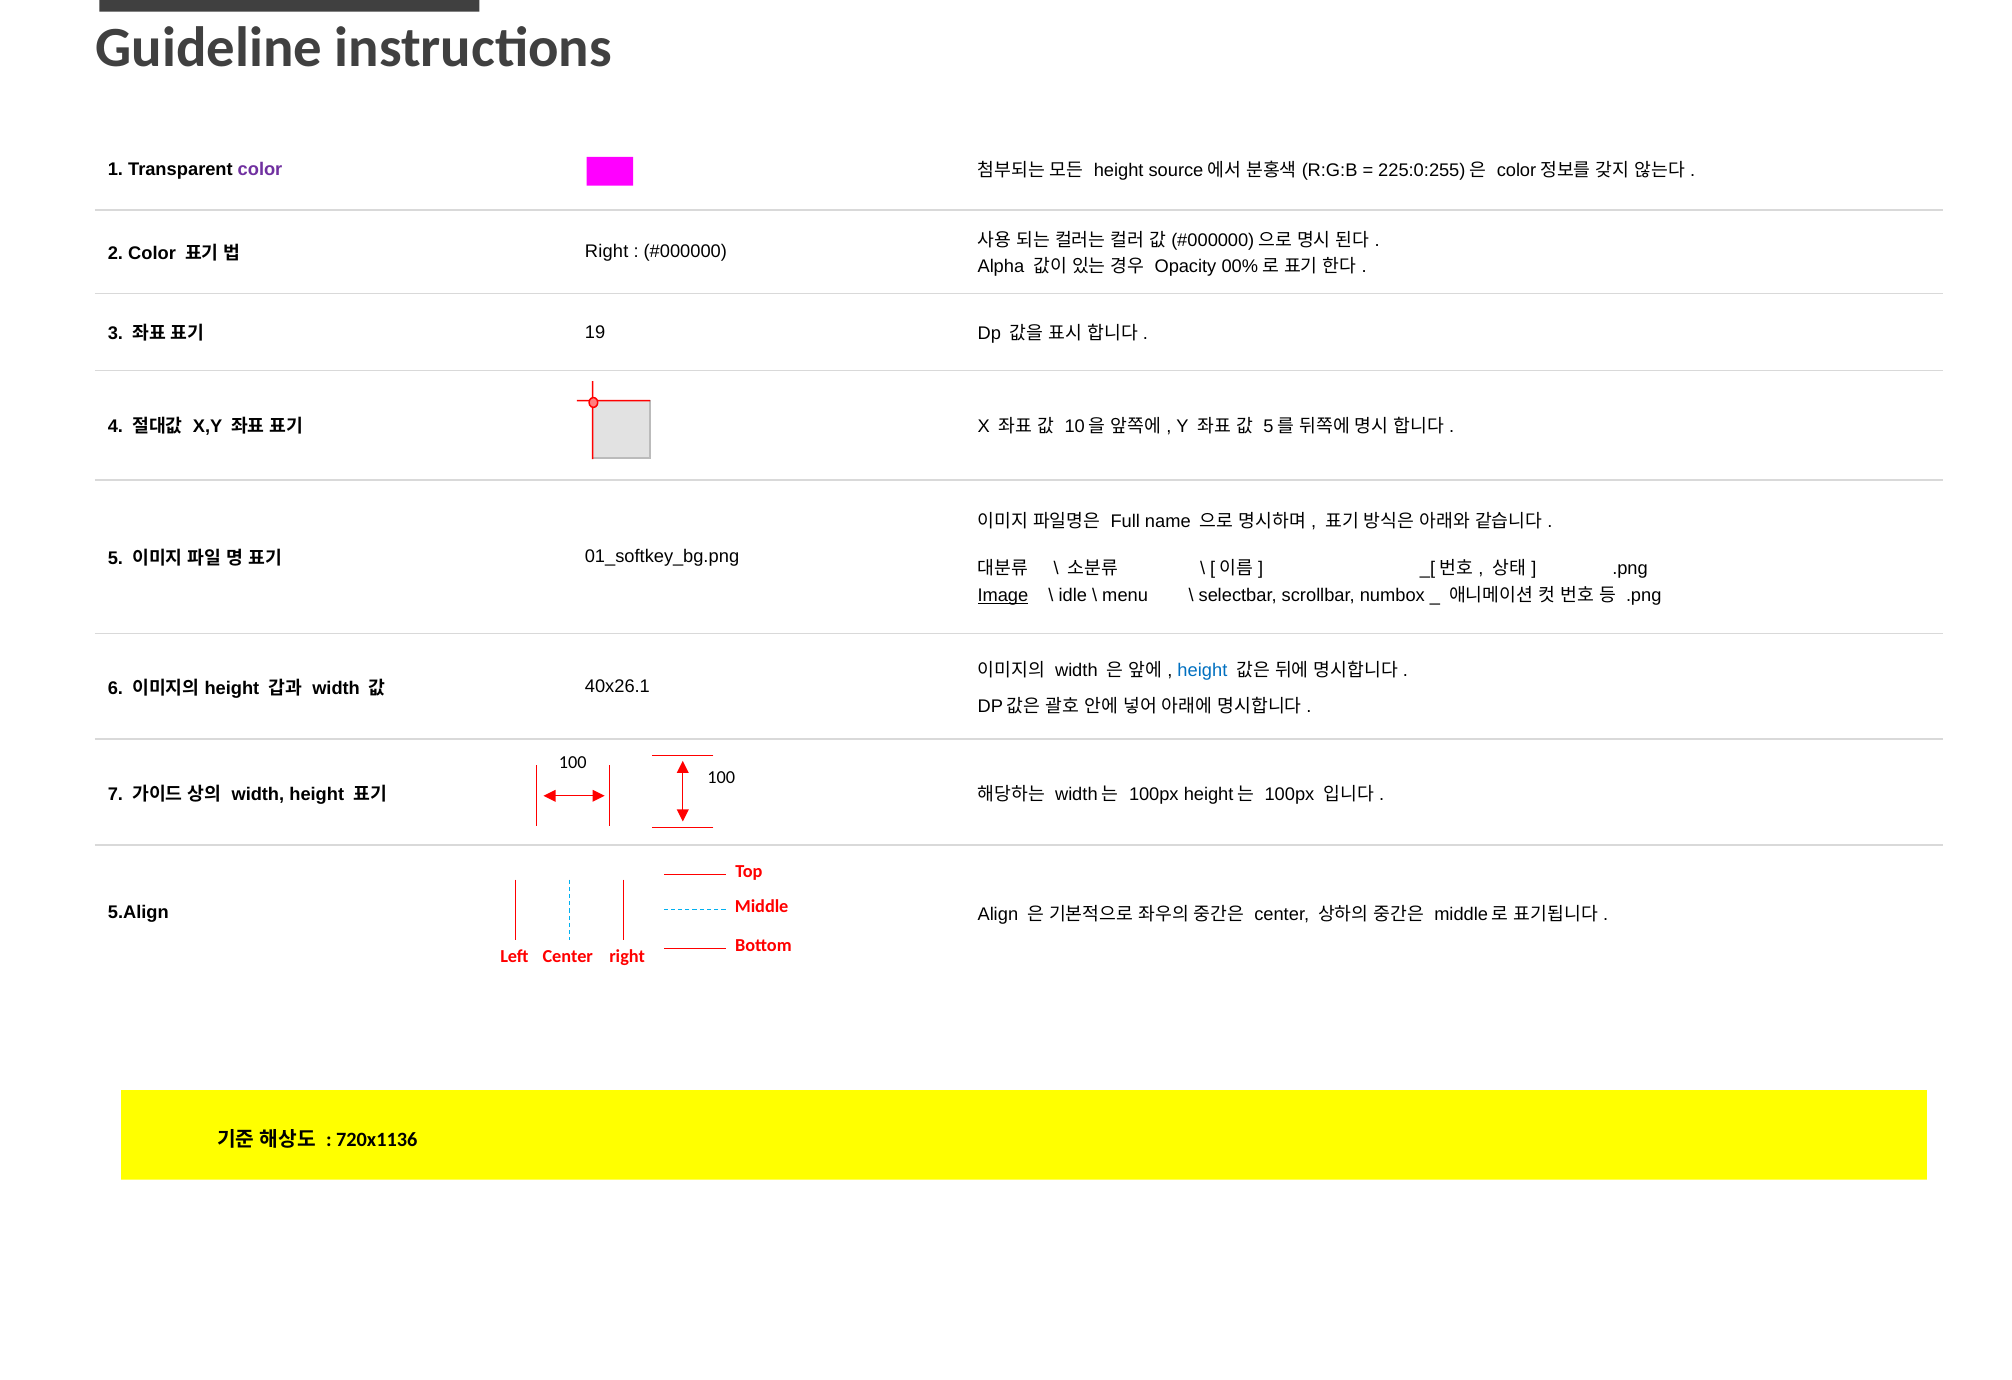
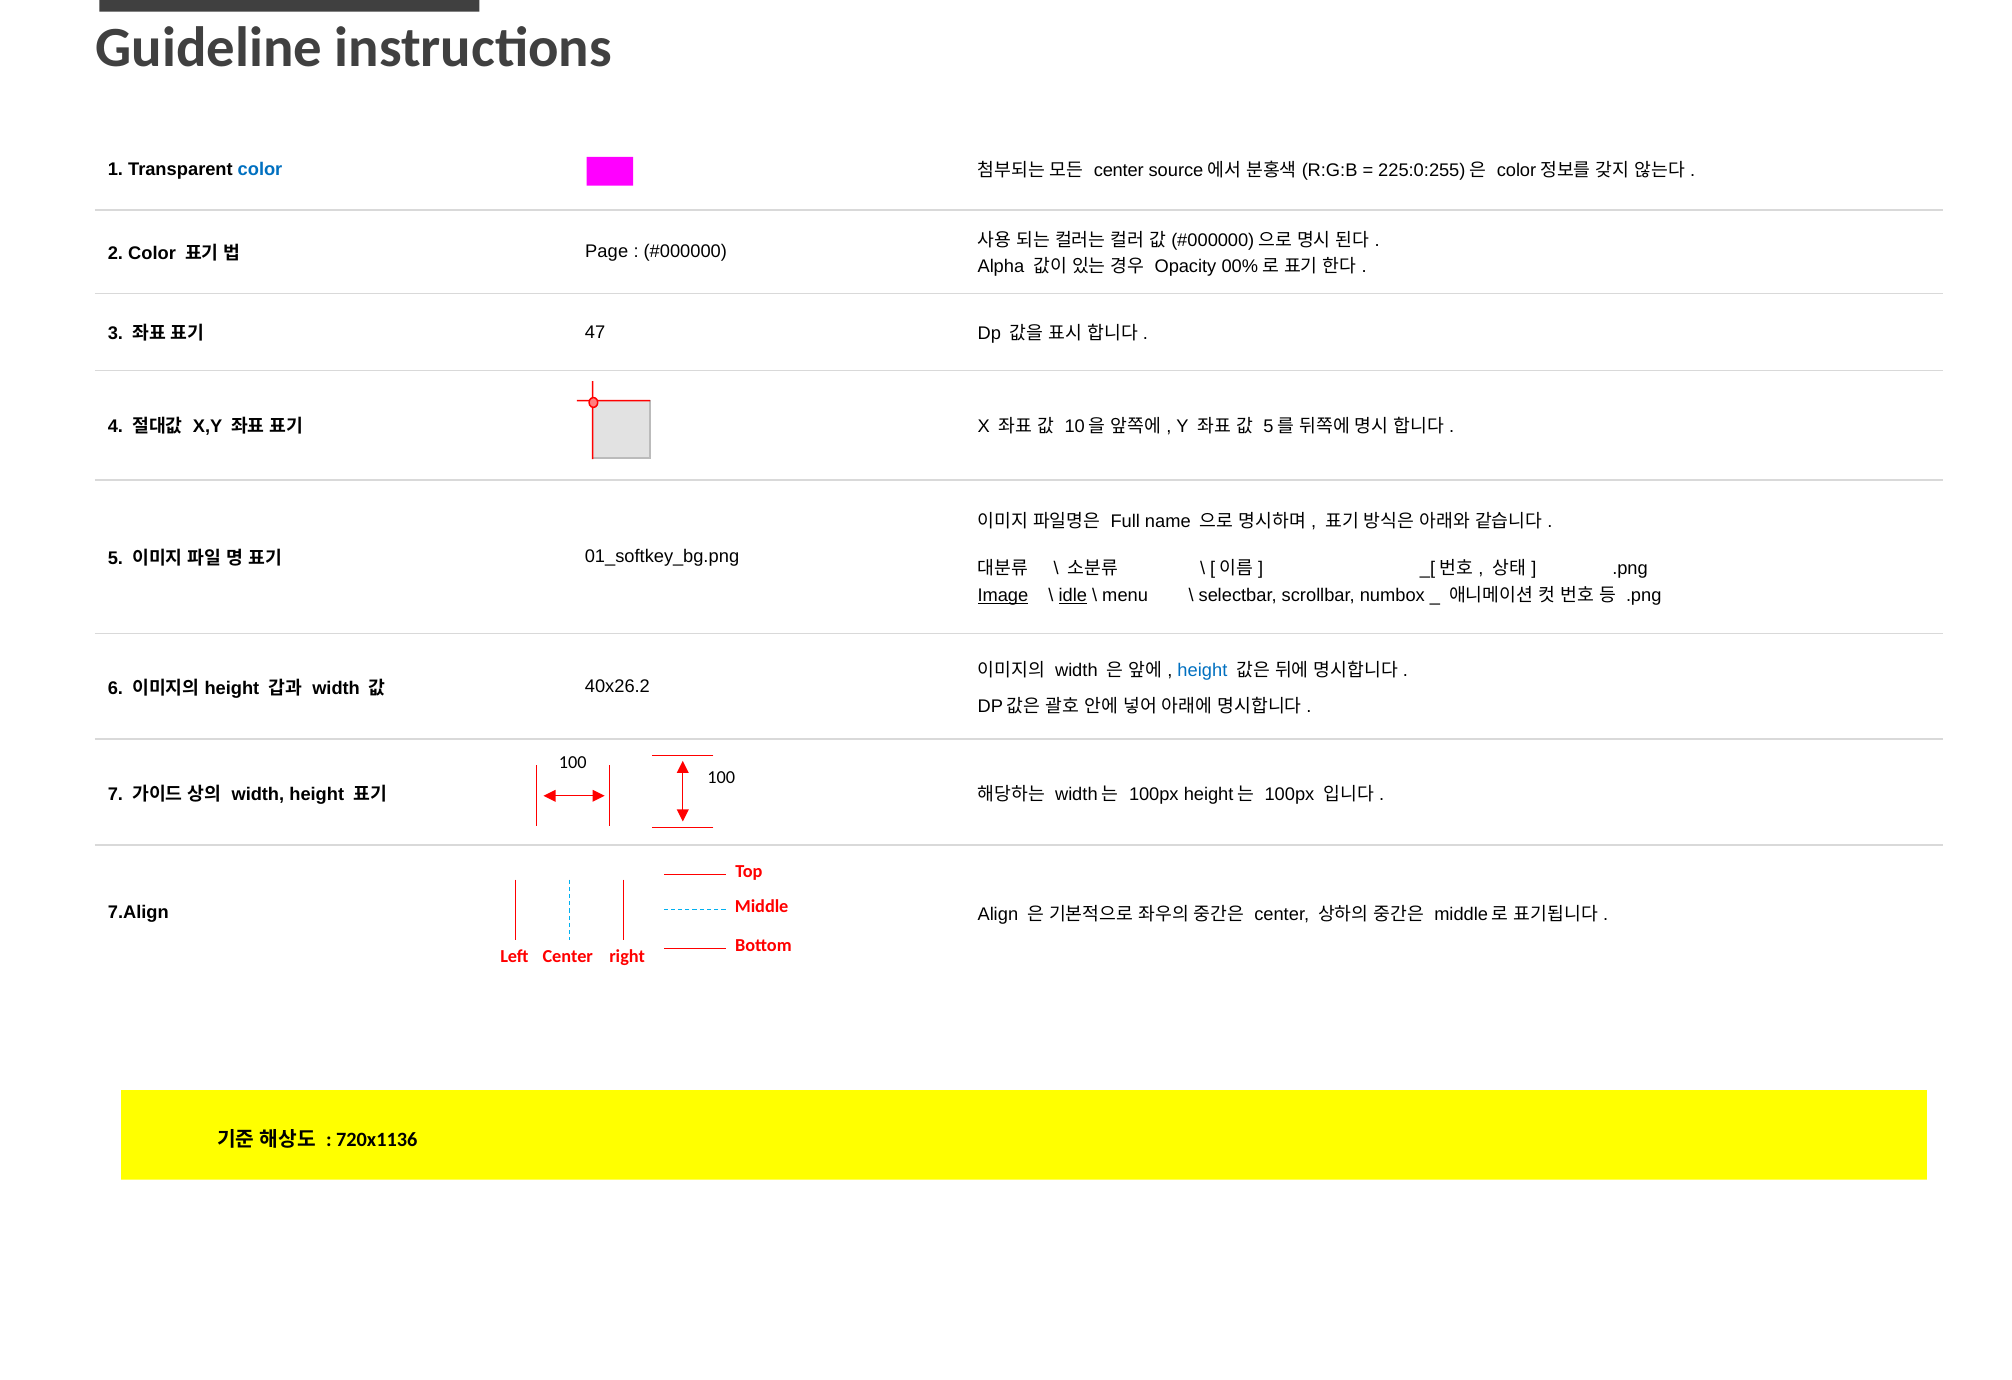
color colour: purple -> blue (260, 169)
height: height -> center (1119, 171)
Right: Right -> Page (607, 252)
19: 19 -> 47 (595, 332)
idle underline: none -> present (1073, 595)
40x26.1: 40x26.1 -> 40x26.2 (617, 687)
5.Align: 5.Align -> 7.Align (138, 913)
